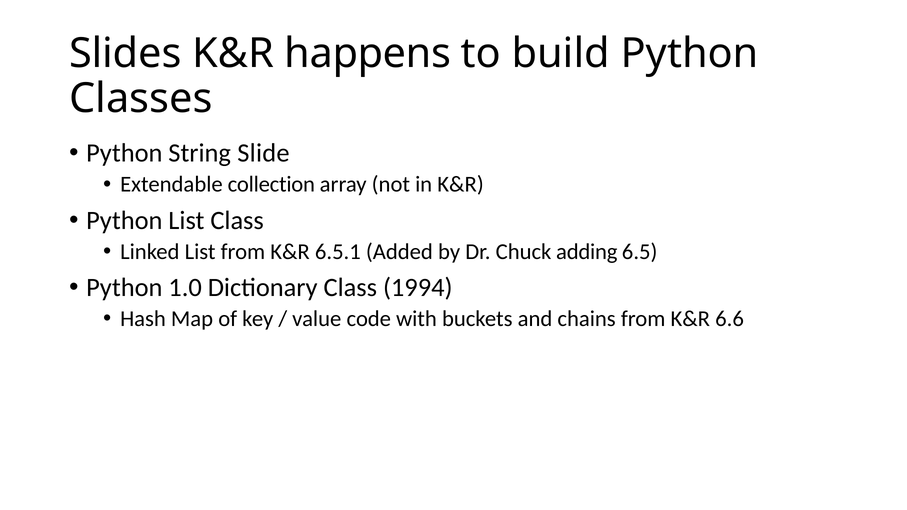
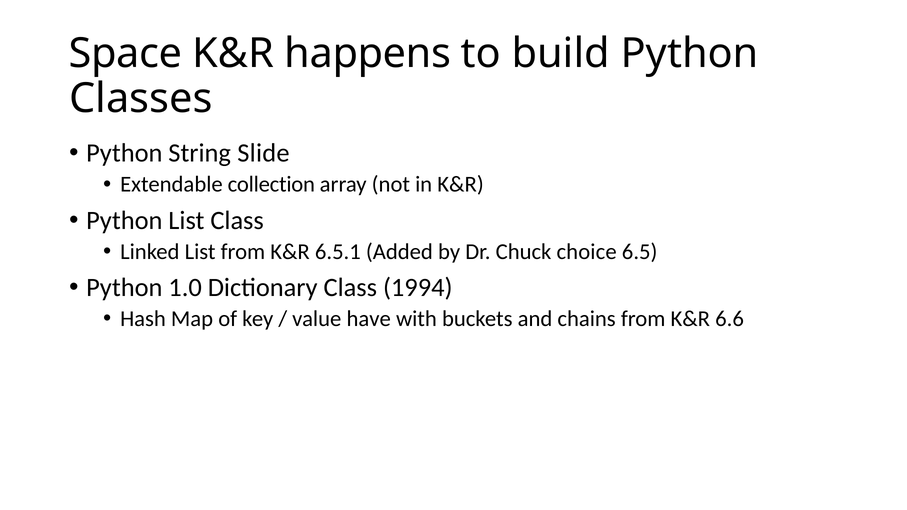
Slides: Slides -> Space (125, 54)
adding: adding -> choice (587, 252)
code: code -> have (369, 319)
